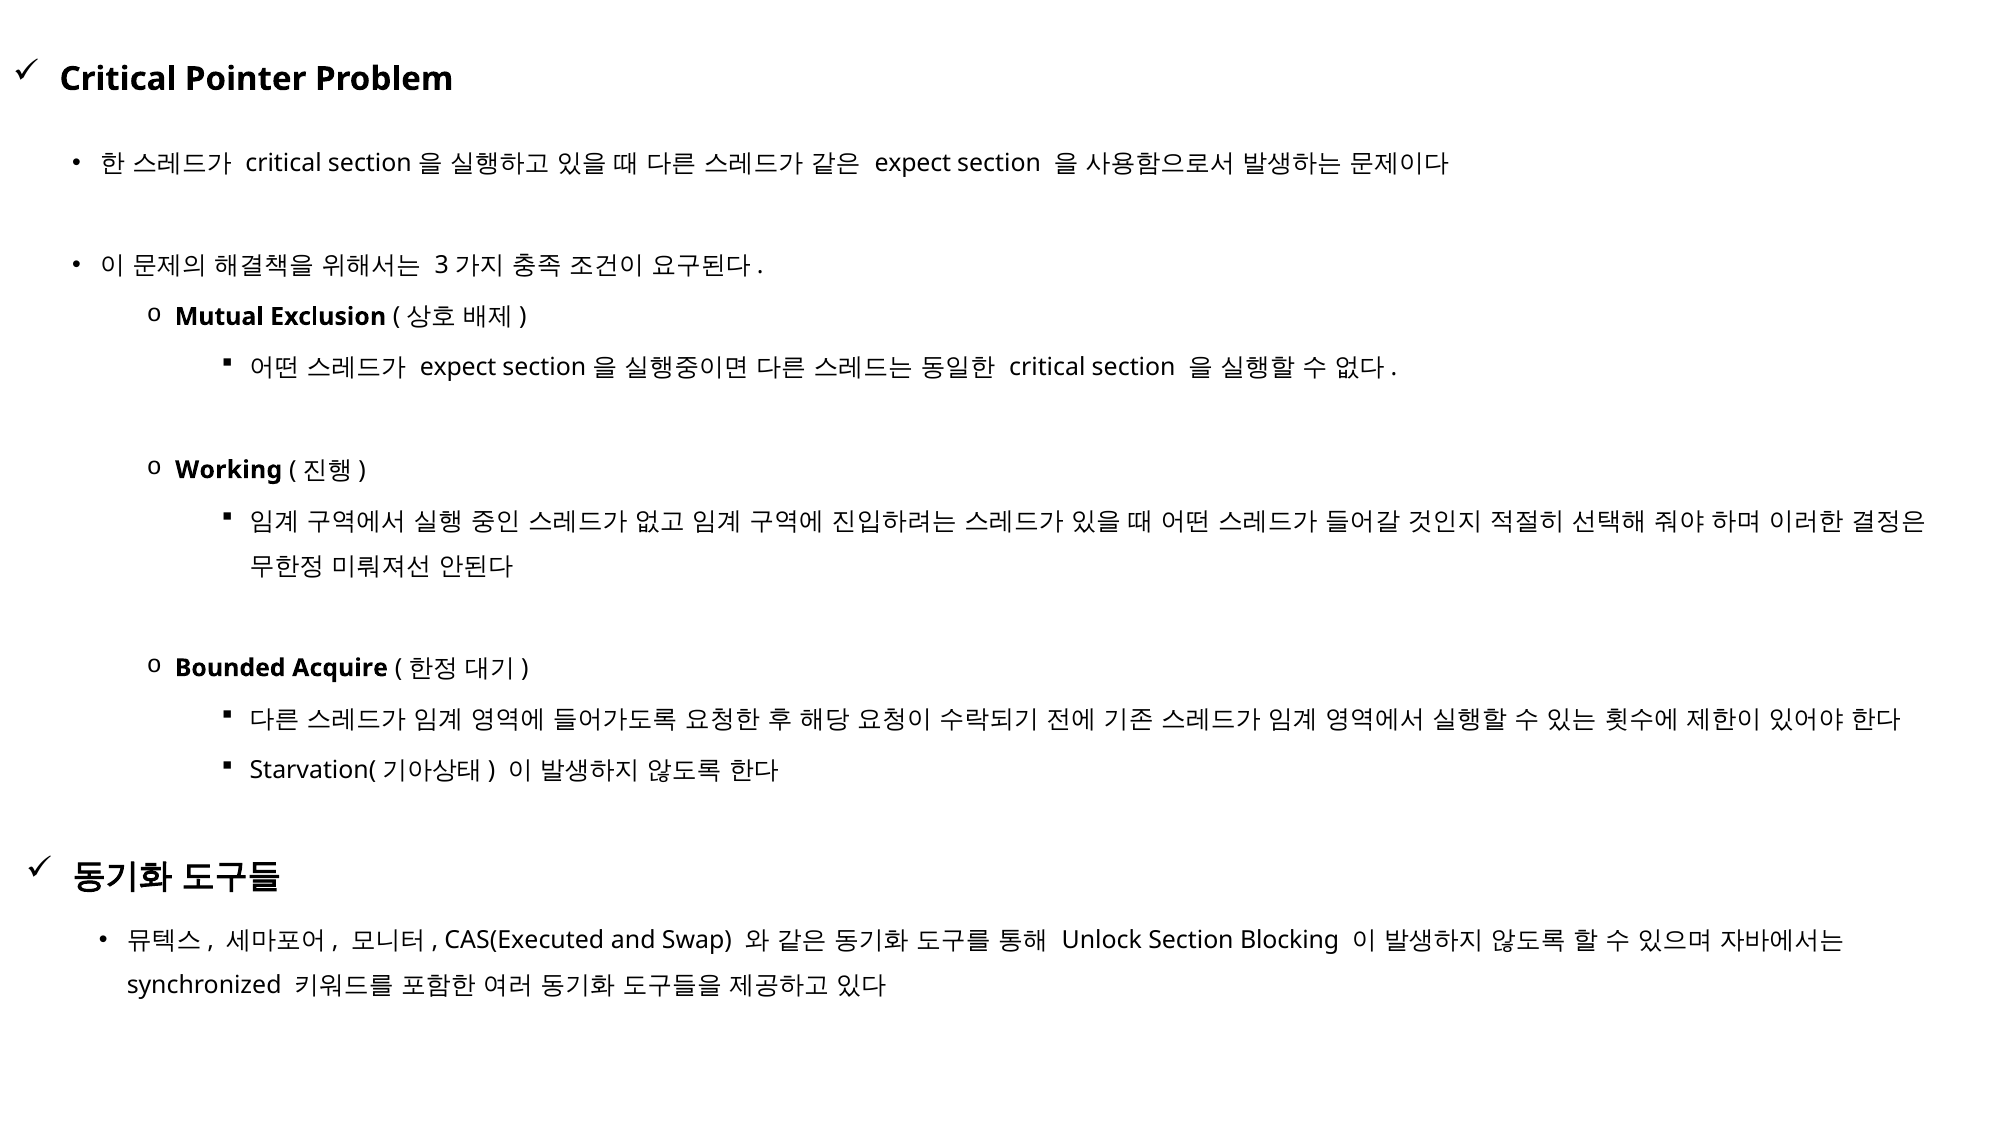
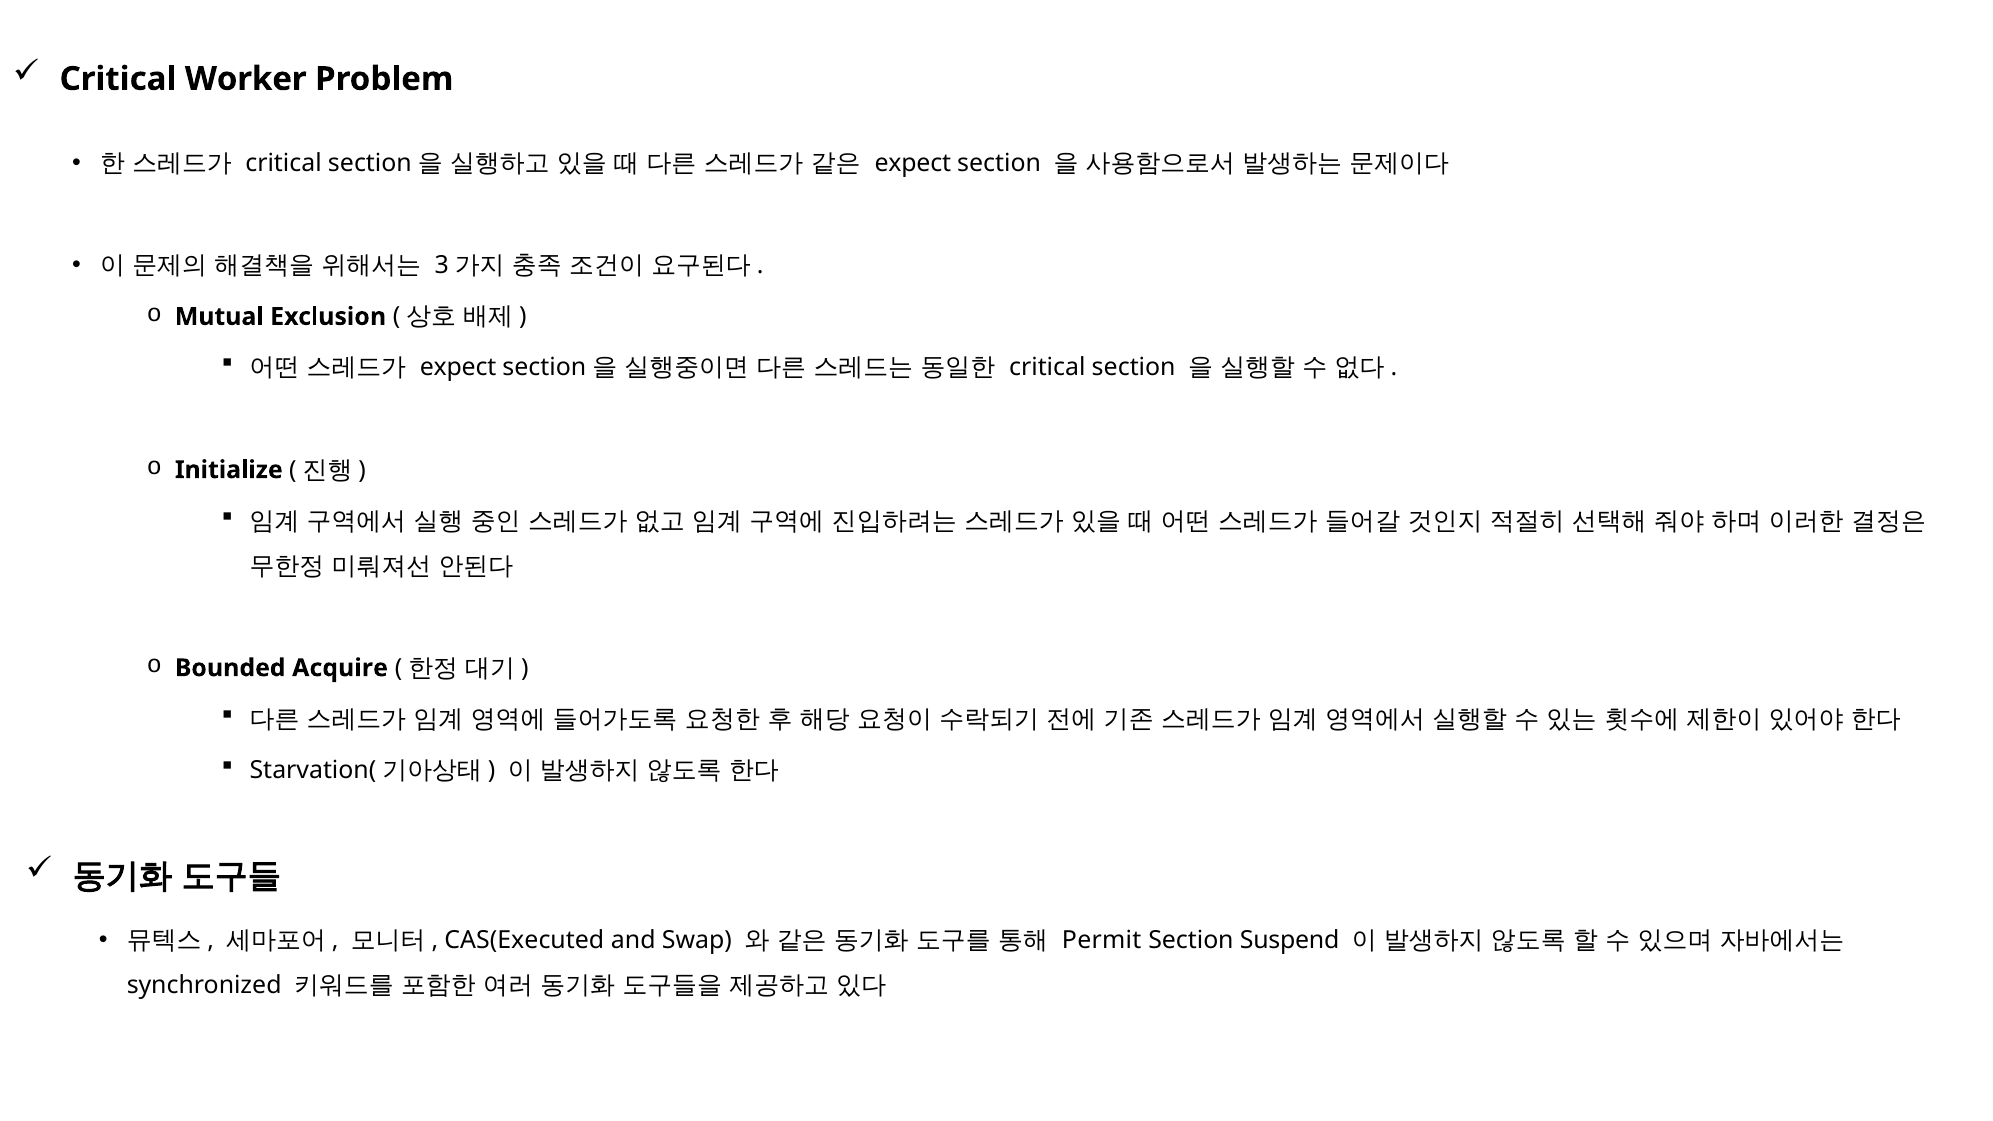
Pointer: Pointer -> Worker (246, 79)
Working: Working -> Initialize (229, 470)
Unlock: Unlock -> Permit (1102, 941)
Blocking: Blocking -> Suspend (1290, 941)
